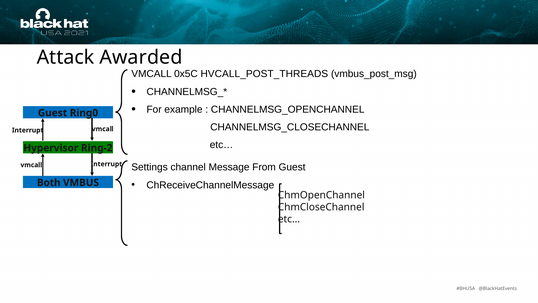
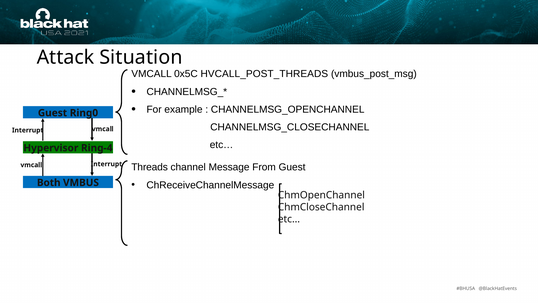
Awarded: Awarded -> Situation (141, 57)
Ring-2: Ring-2 -> Ring-4 (97, 148)
Settings: Settings -> Threads (150, 167)
